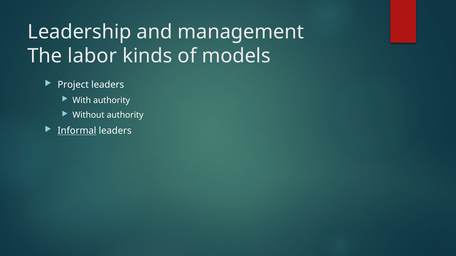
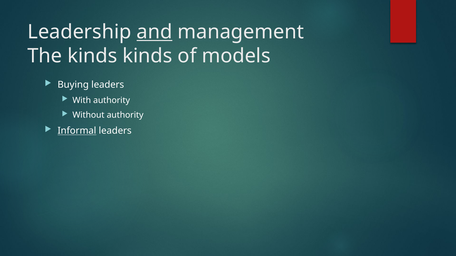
and underline: none -> present (155, 32)
The labor: labor -> kinds (92, 56)
Project: Project -> Buying (73, 85)
